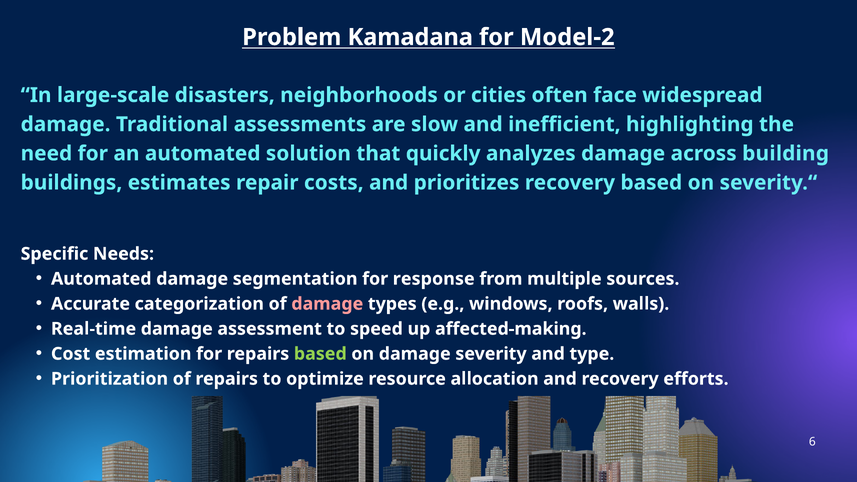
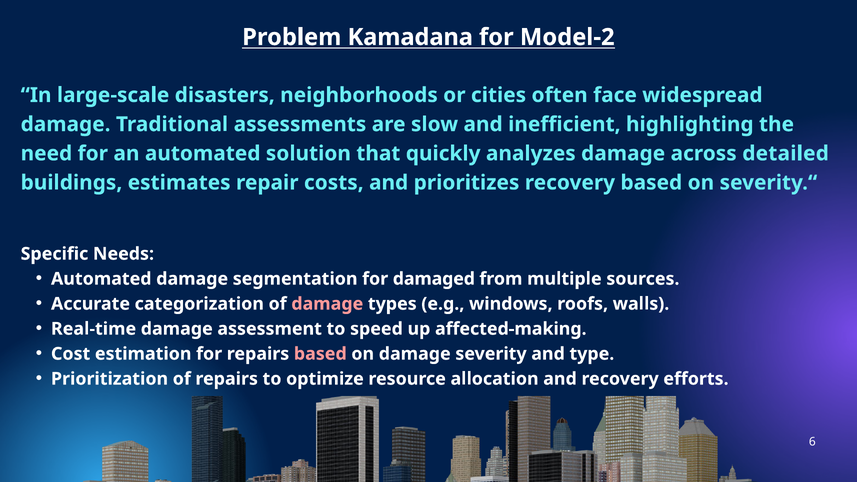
building: building -> detailed (786, 154)
response: response -> damaged (434, 279)
based colour: light green -> pink (320, 354)
